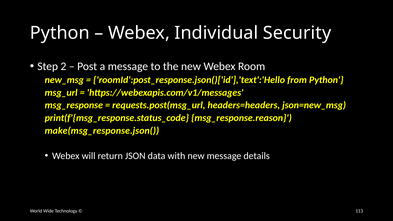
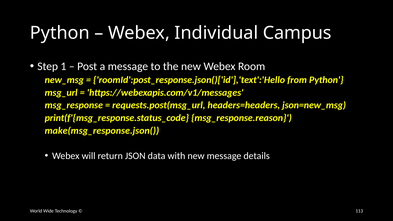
Security: Security -> Campus (297, 33)
2: 2 -> 1 (63, 66)
